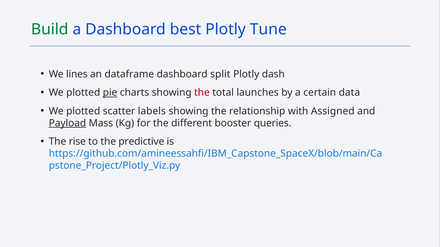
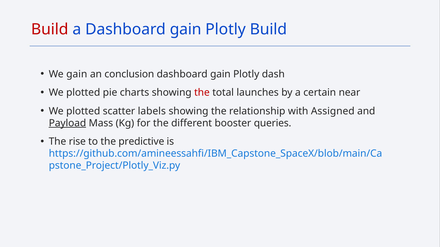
Build colour: green -> red (50, 29)
a Dashboard best: best -> gain (186, 29)
Plotly Tune: Tune -> Build (268, 29)
We lines: lines -> gain (77, 74)
dataframe: dataframe -> conclusion (129, 74)
split: split -> gain (220, 74)
pie underline: present -> none (110, 93)
data: data -> near (349, 93)
